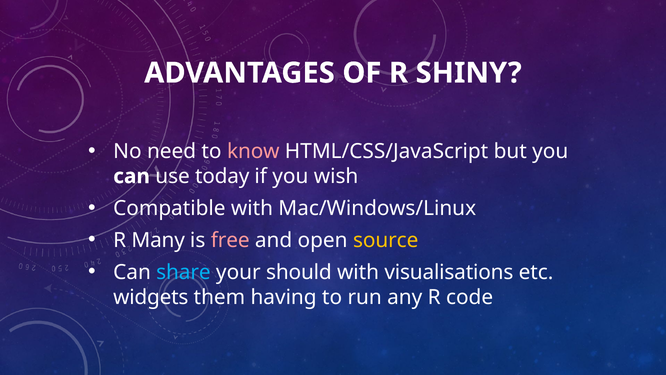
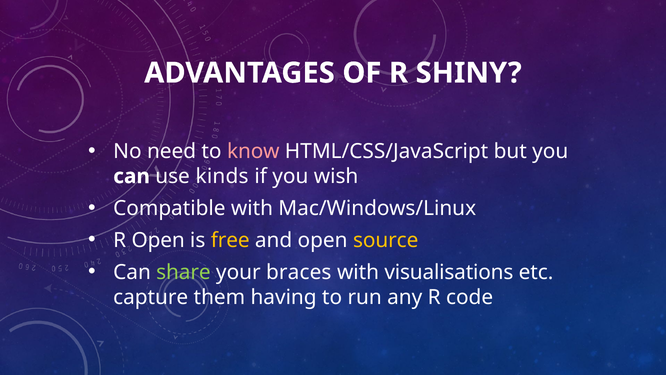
today: today -> kinds (222, 176)
R Many: Many -> Open (158, 240)
free colour: pink -> yellow (230, 240)
share colour: light blue -> light green (183, 272)
should: should -> braces (299, 272)
widgets: widgets -> capture (151, 297)
